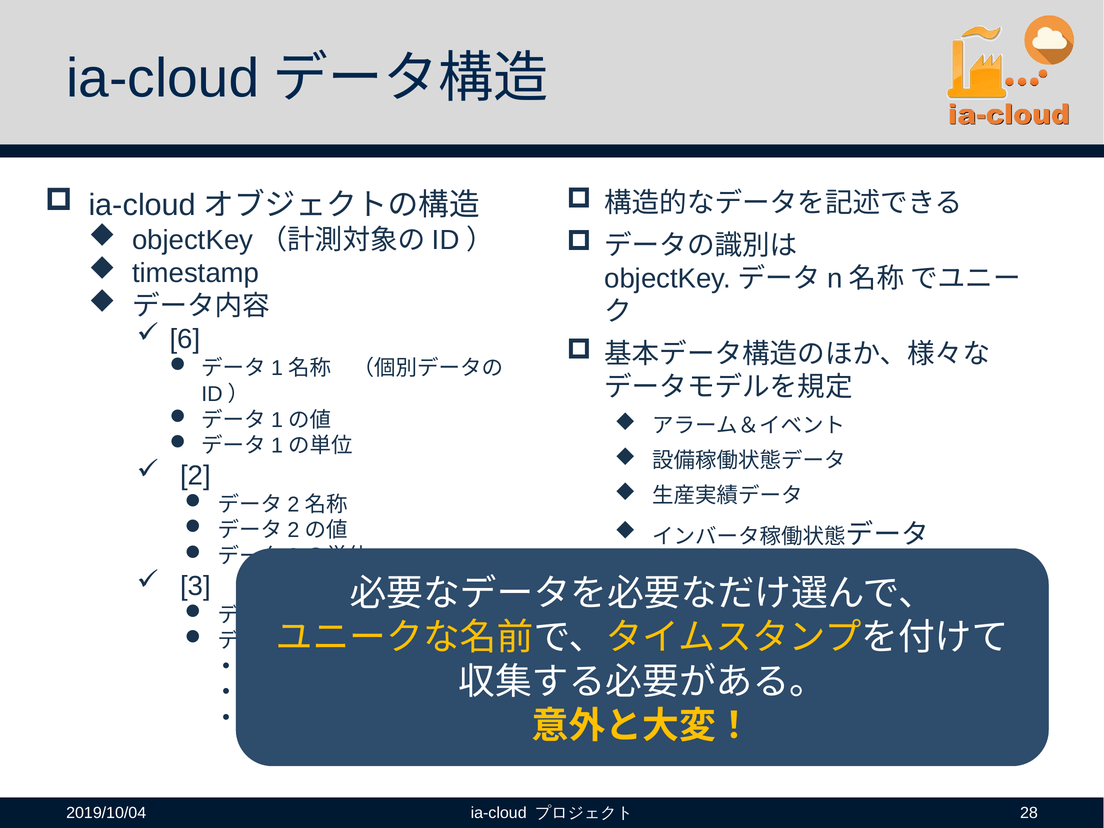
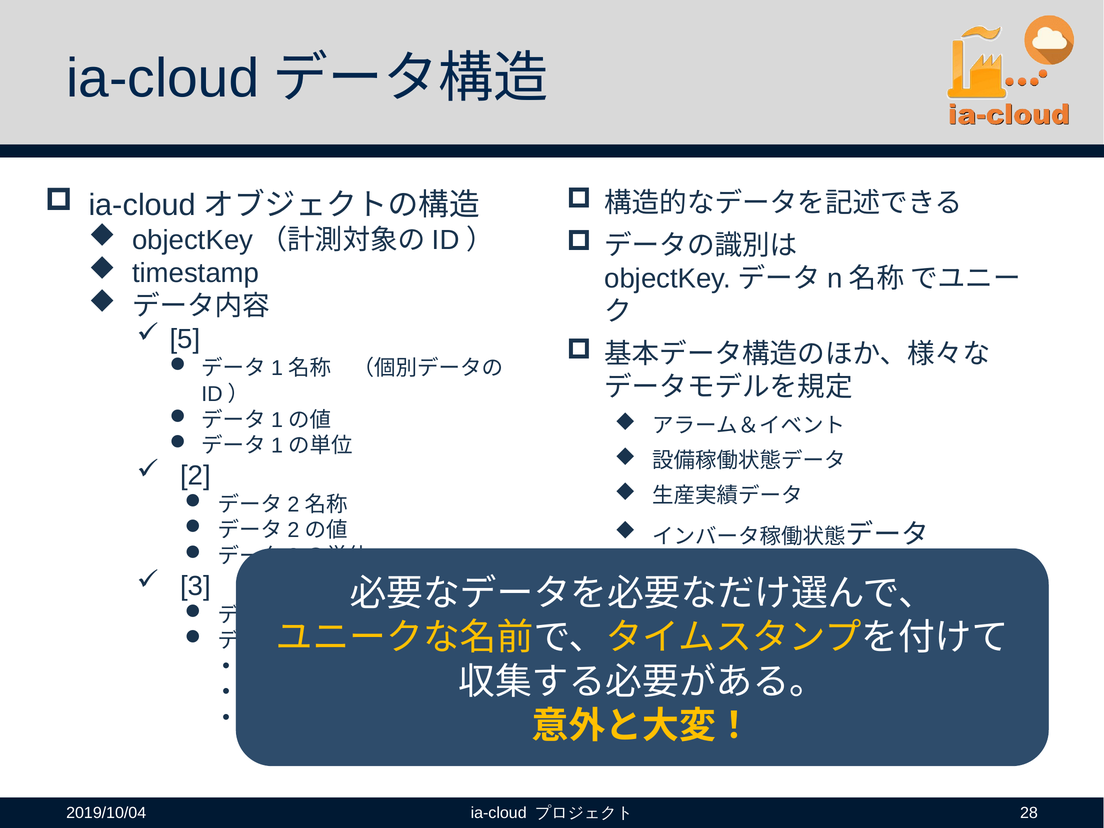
6: 6 -> 5 (185, 339)
